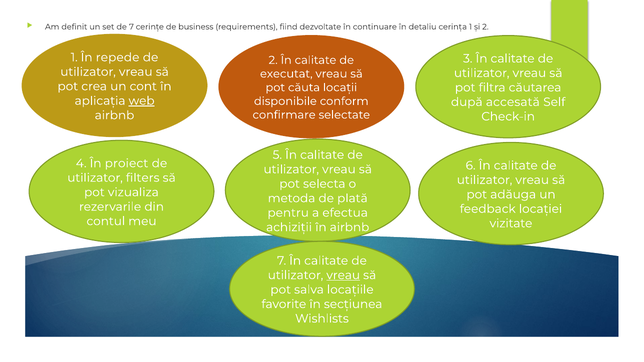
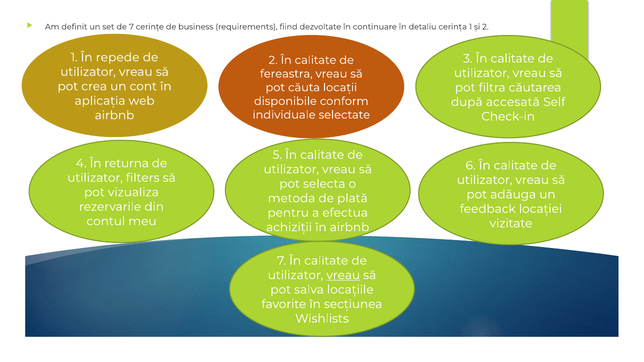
executat: executat -> fereastra (286, 74)
web underline: present -> none (142, 101)
confirmare: confirmare -> individuale (284, 115)
proiect: proiect -> returna (127, 163)
